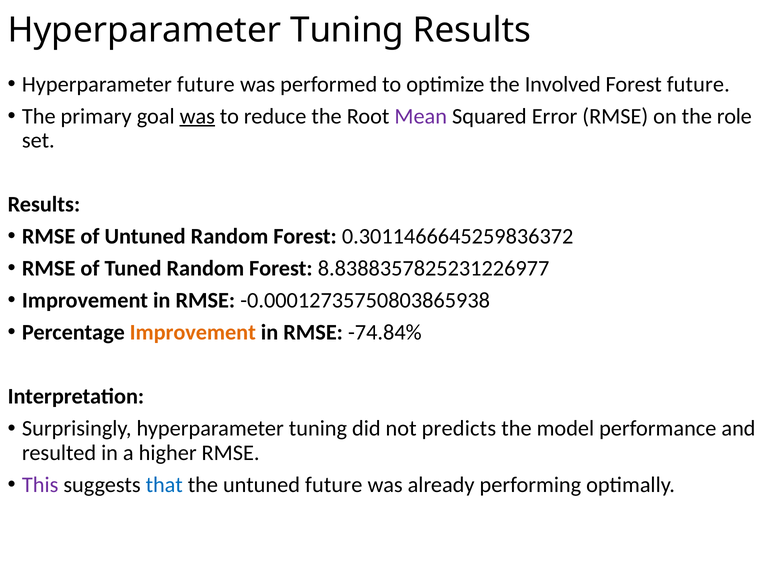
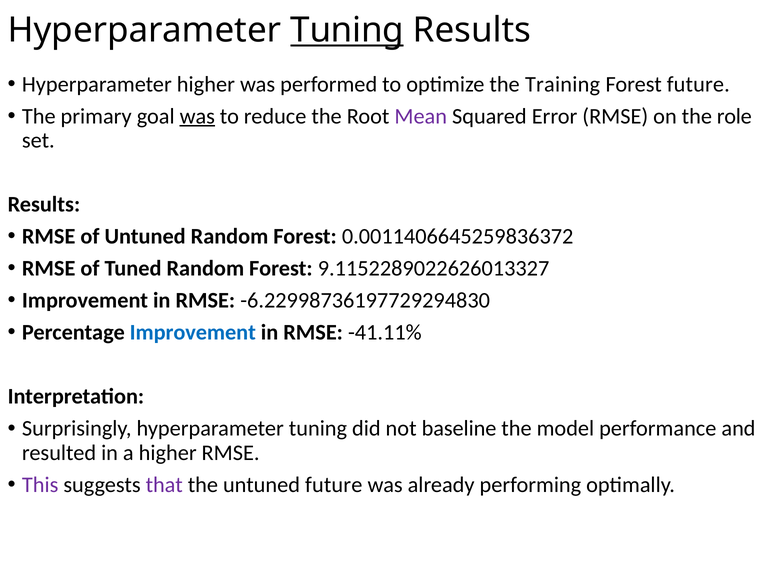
Tuning underline: none -> present (347, 30)
Hyperparameter future: future -> higher (206, 84)
Involved: Involved -> Training (563, 84)
0.3011466645259836372: 0.3011466645259836372 -> 0.0011406645259836372 (458, 237)
8.8388357825231226977: 8.8388357825231226977 -> 9.1152289022626013327 (434, 269)
-0.00012735750803865938: -0.00012735750803865938 -> -6.22998736197729294830 (365, 301)
Improvement colour: orange -> blue (193, 333)
-74.84%: -74.84% -> -41.11% (385, 333)
predicts: predicts -> baseline (459, 429)
that colour: blue -> purple (164, 485)
